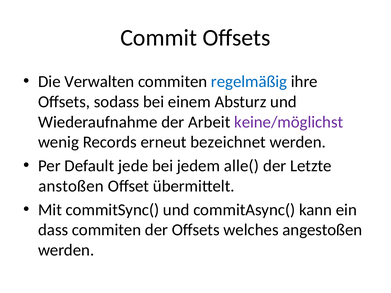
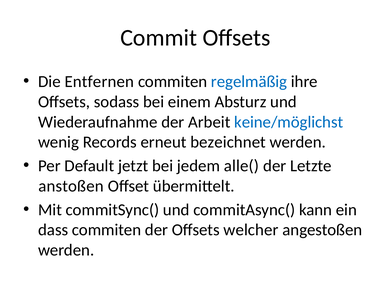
Verwalten: Verwalten -> Entfernen (99, 82)
keine/möglichst colour: purple -> blue (289, 122)
jede: jede -> jetzt (133, 166)
welches: welches -> welcher (251, 230)
